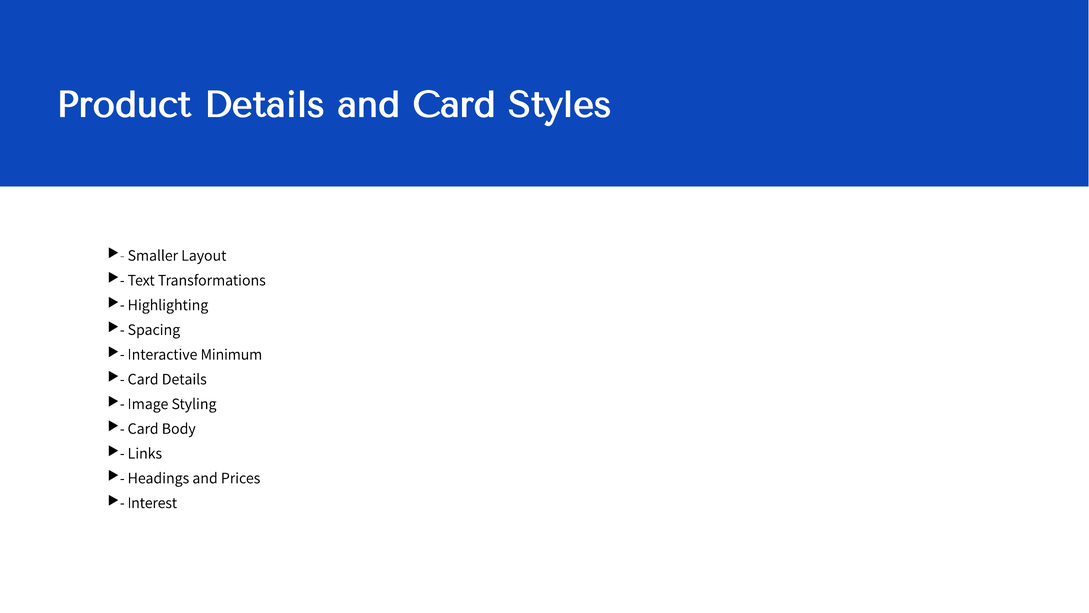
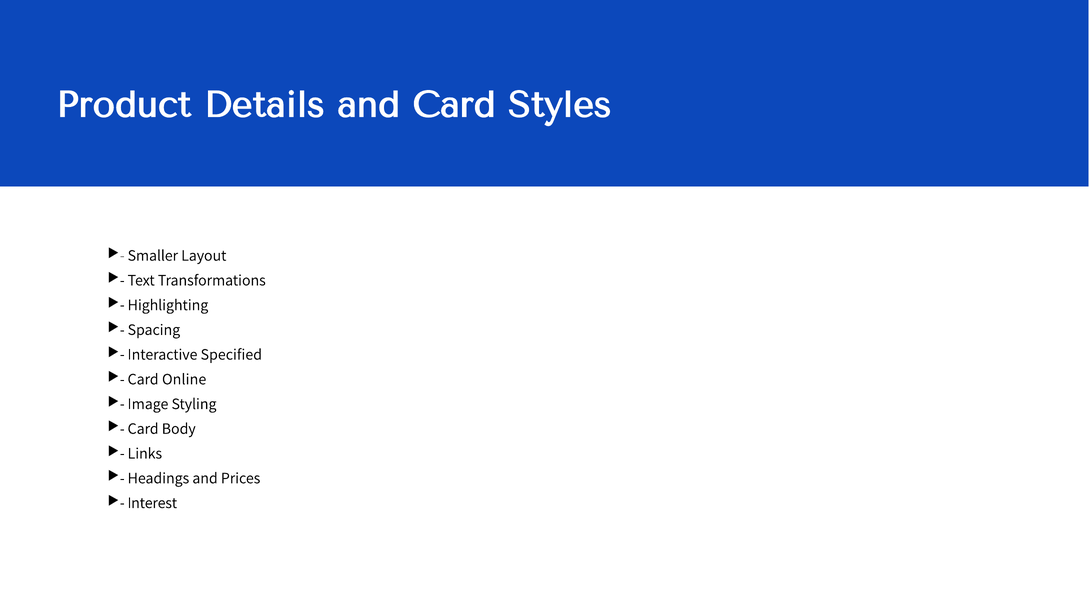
Minimum: Minimum -> Specified (231, 354)
Card Details: Details -> Online (184, 379)
